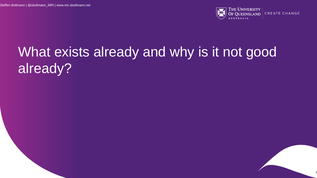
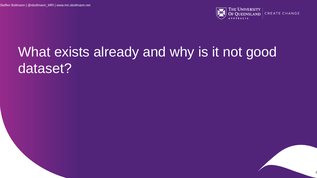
already: already -> dataset (45, 69)
